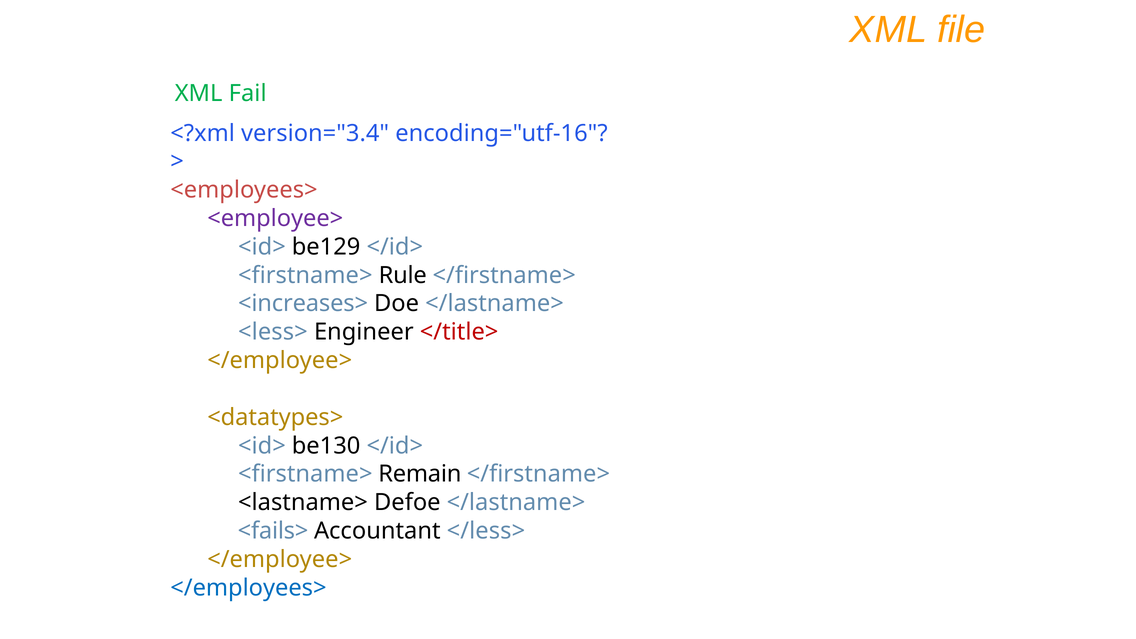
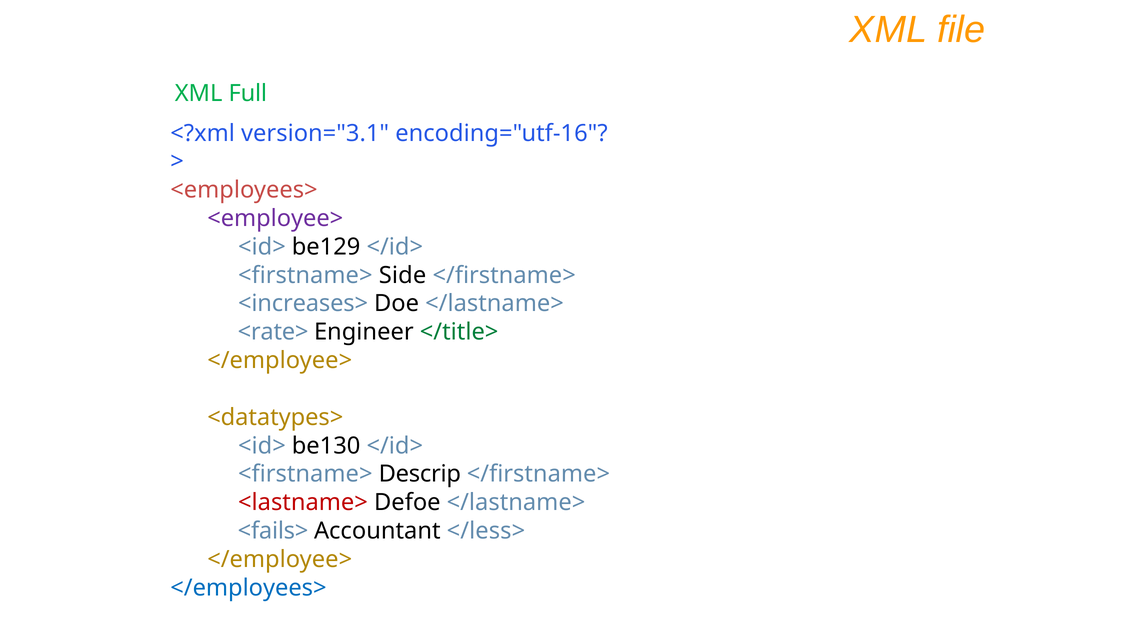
Fail: Fail -> Full (248, 93)
version="3.4: version="3.4 -> version="3.1 (315, 133)
Rule: Rule -> Side (403, 275)
<less>: <less> -> <rate> (273, 332)
</title> colour: red -> green (459, 332)
Remain: Remain -> Descrip (420, 474)
<lastname> colour: black -> red (303, 503)
